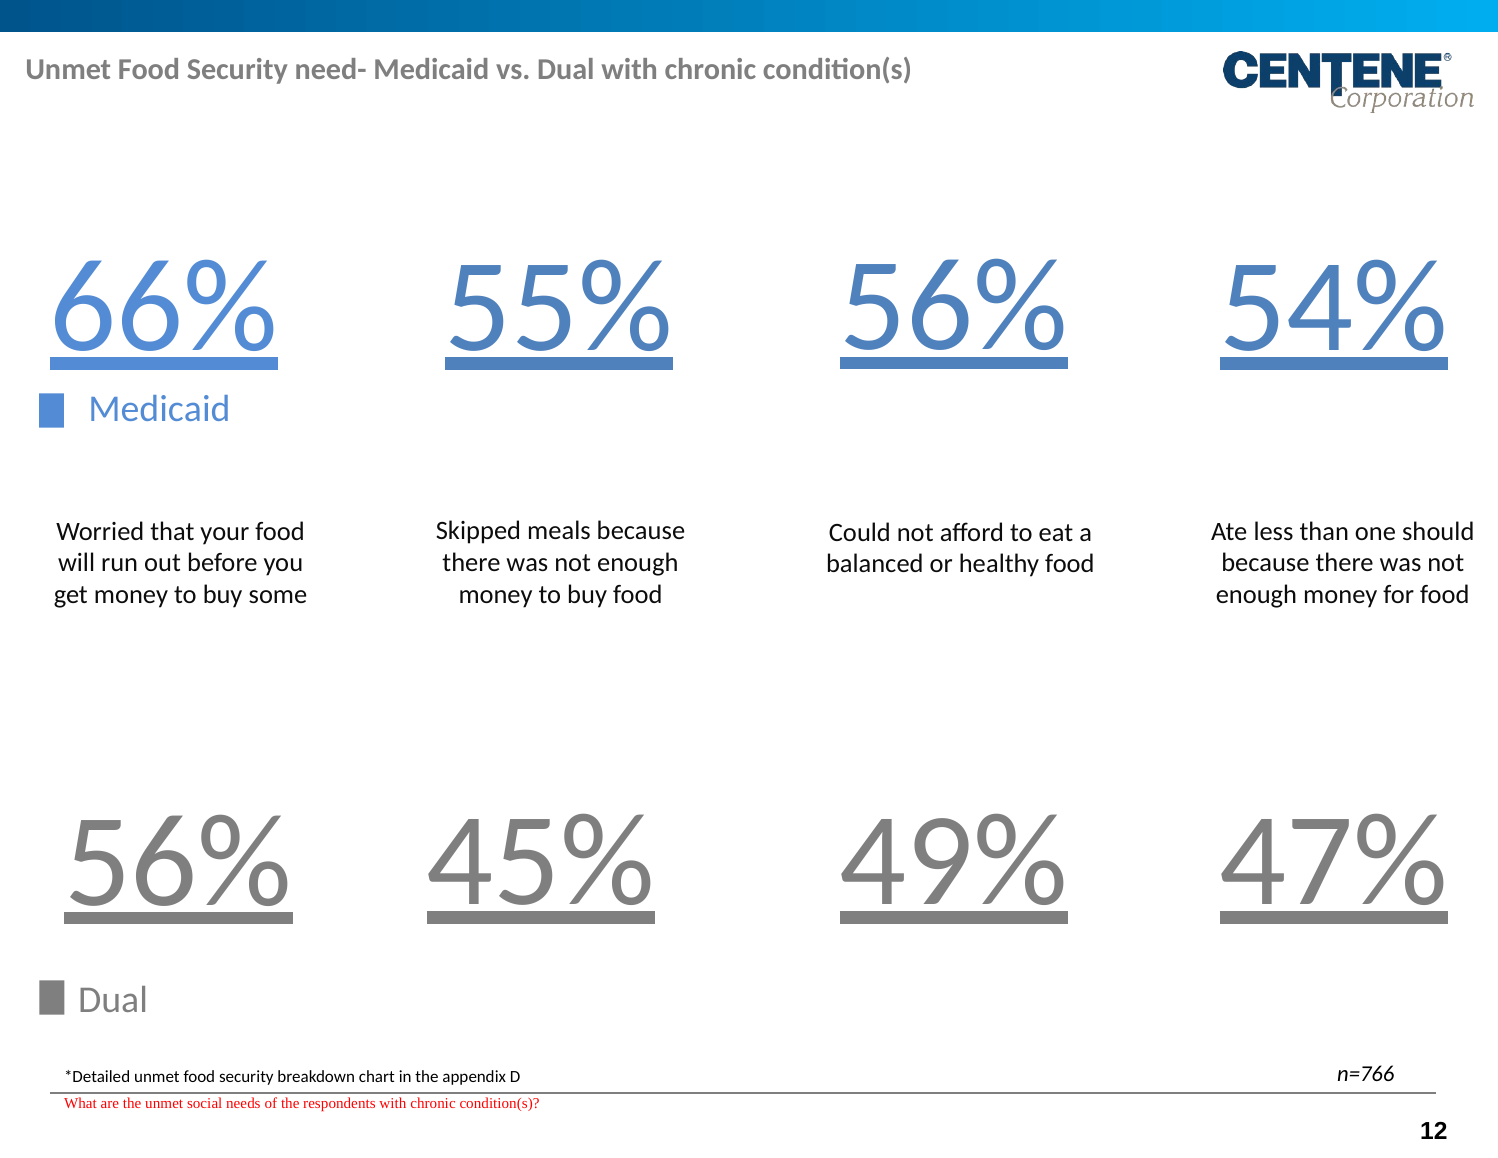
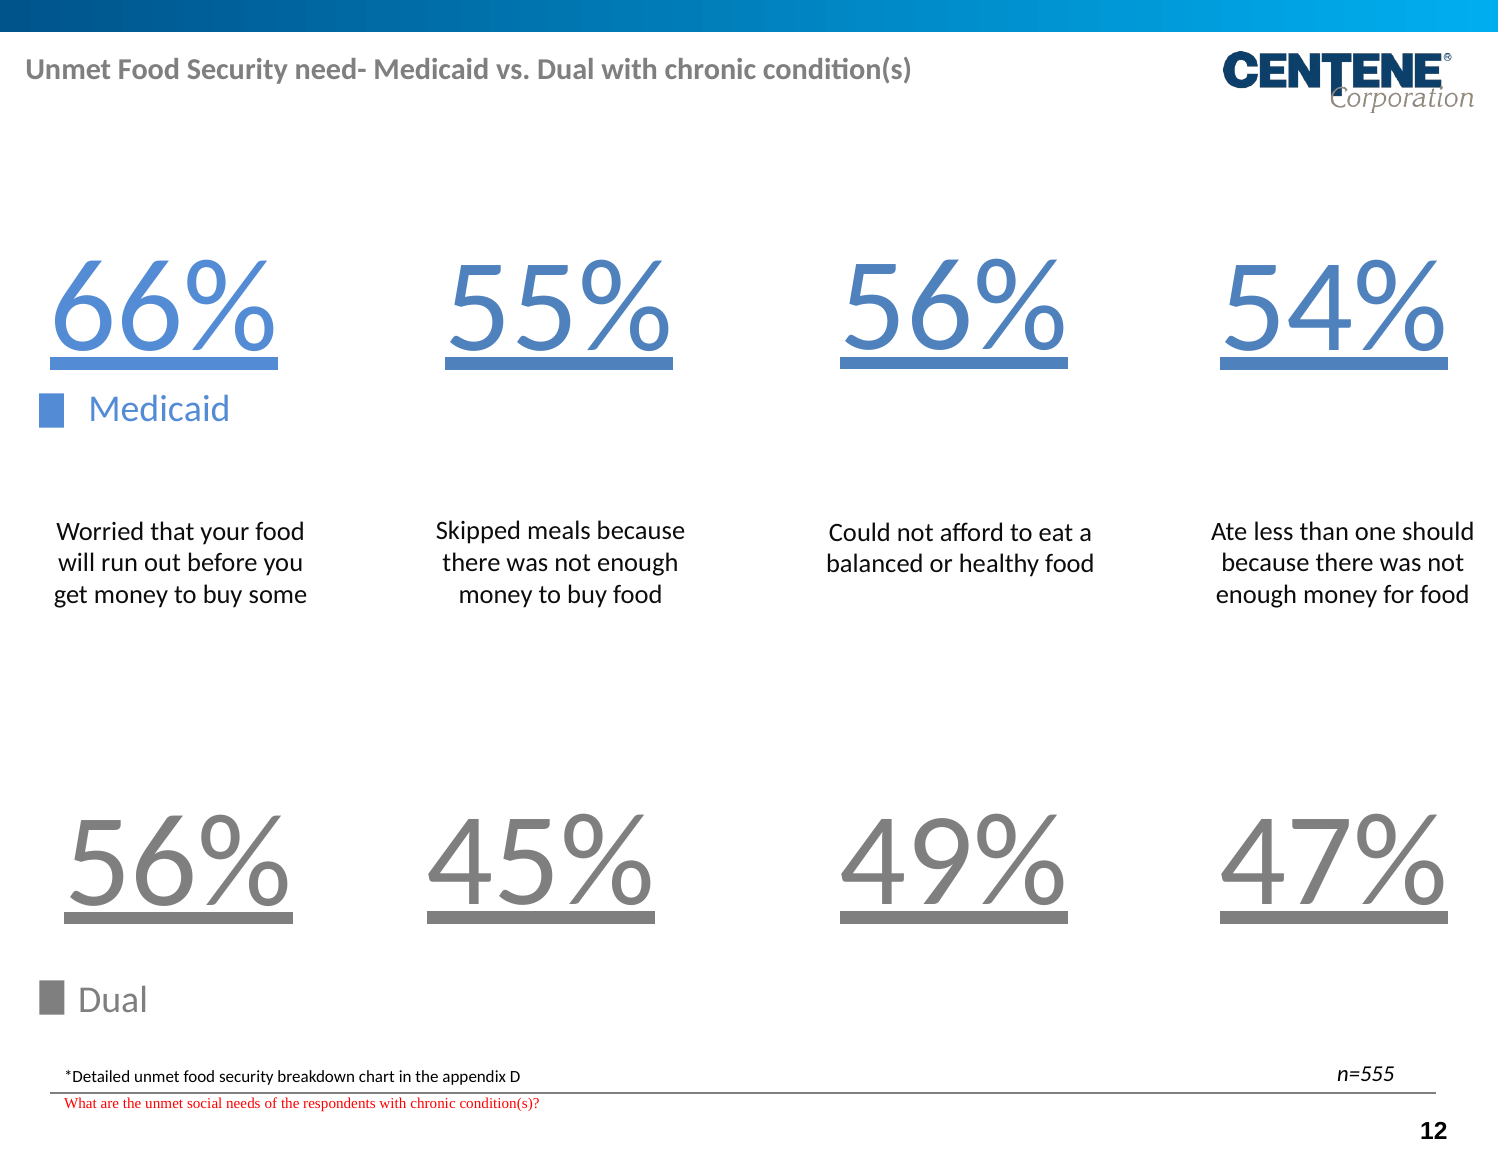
n=766: n=766 -> n=555 (1366, 1074)
